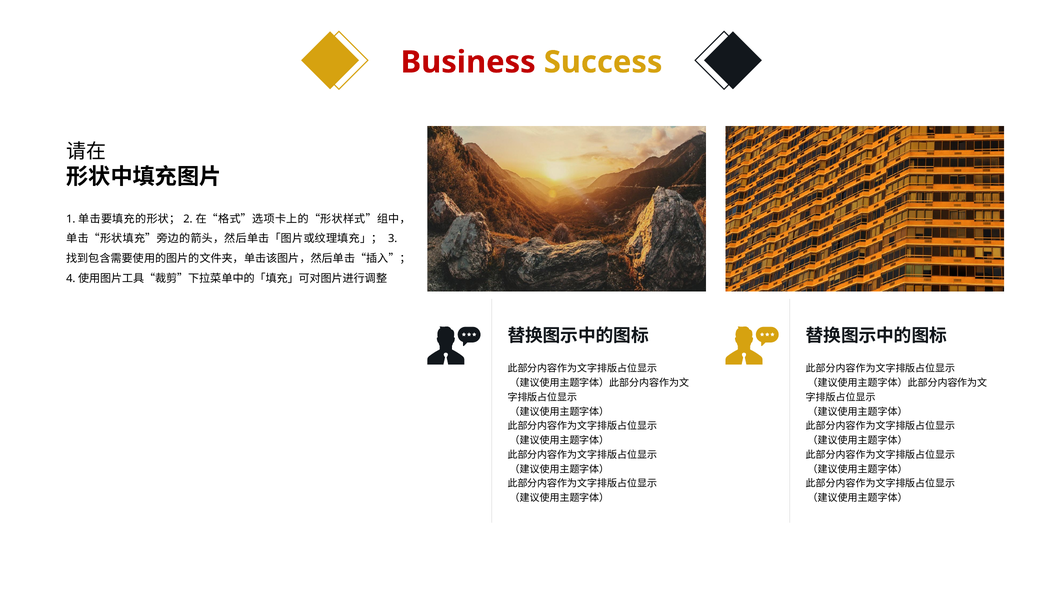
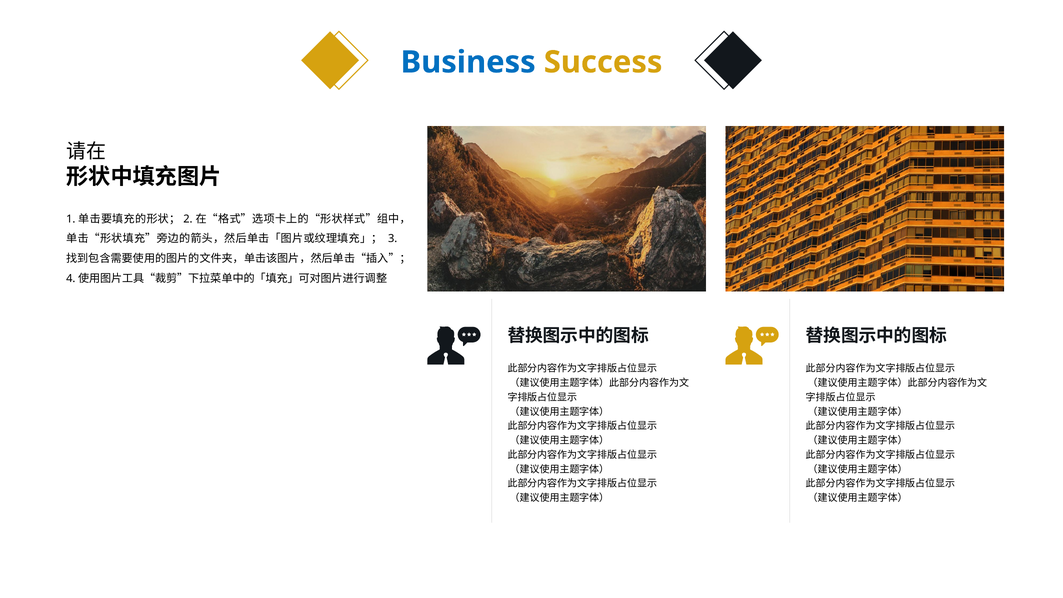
Business colour: red -> blue (468, 62)
